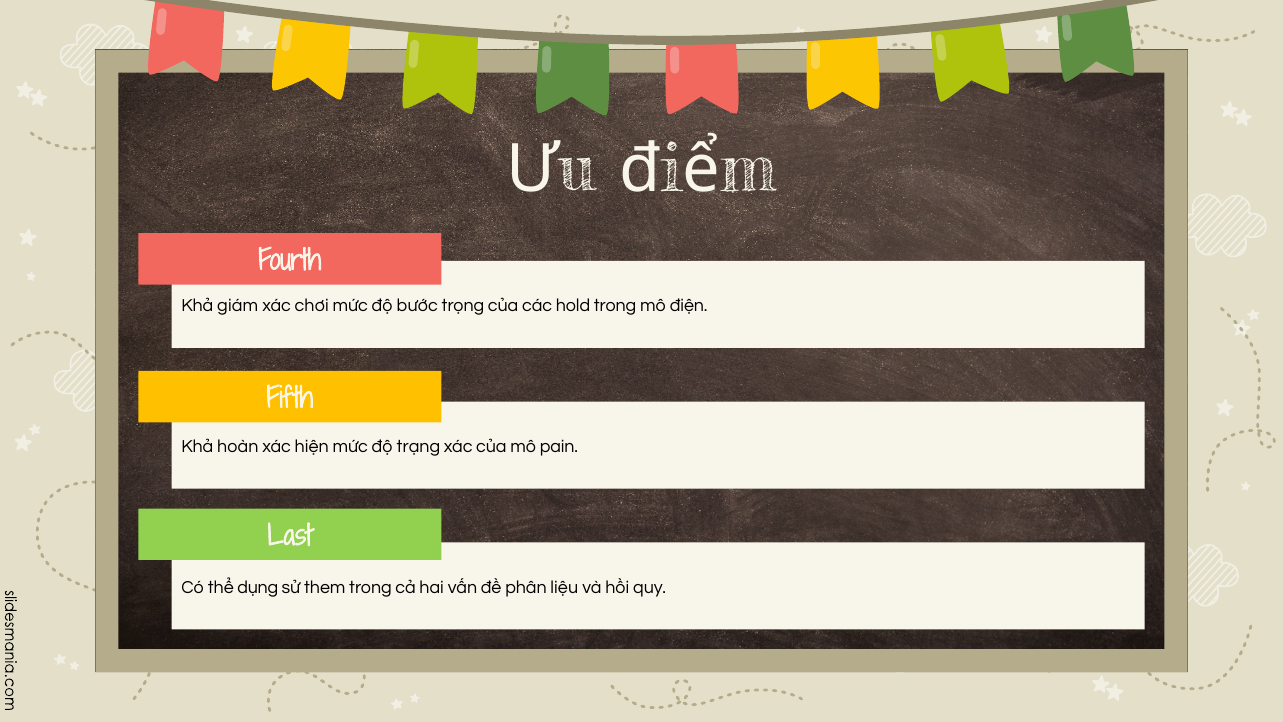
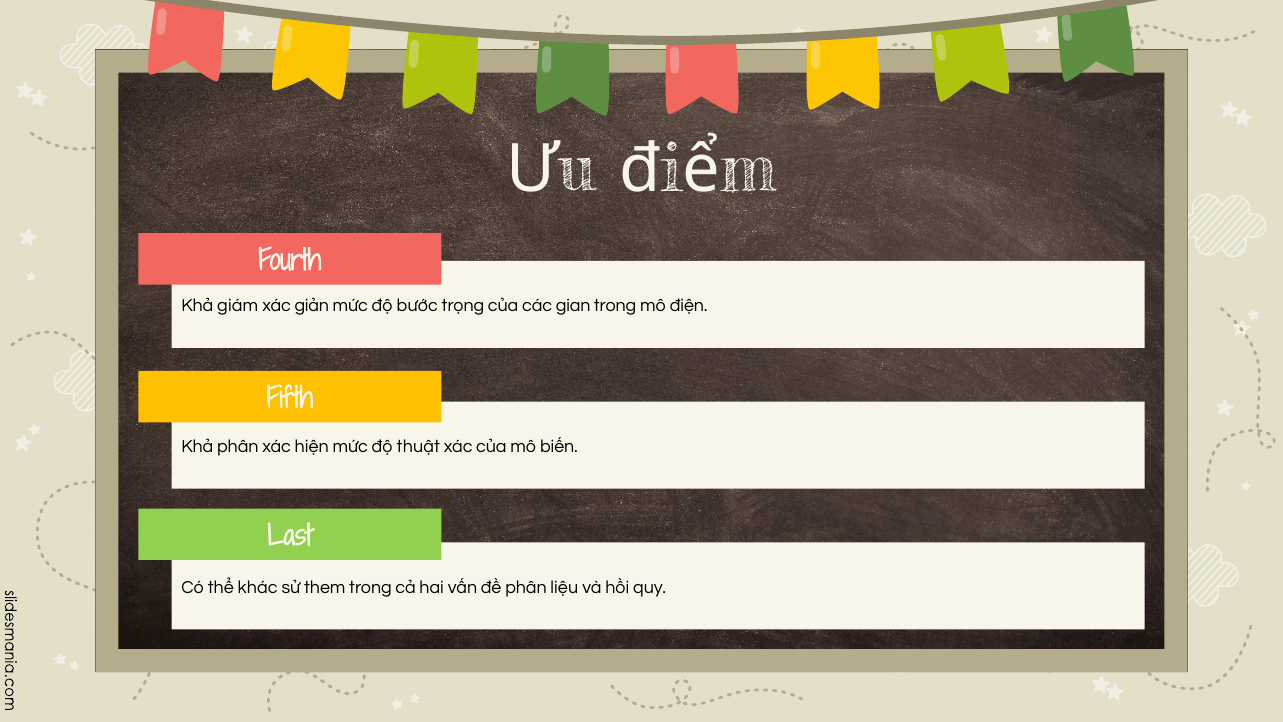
chơi: chơi -> giản (312, 305)
hold: hold -> gian (573, 305)
Khả hoàn: hoàn -> phân (238, 446)
trạng: trạng -> thuật (418, 446)
pain: pain -> biến (559, 446)
dụng: dụng -> khác (258, 587)
